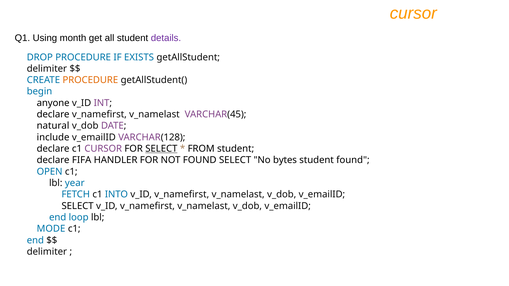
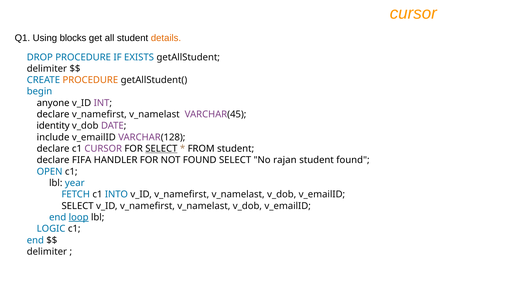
month: month -> blocks (73, 38)
details colour: purple -> orange (166, 38)
natural: natural -> identity (53, 126)
bytes: bytes -> rajan (285, 160)
loop underline: none -> present (79, 218)
MODE: MODE -> LOGIC (51, 229)
